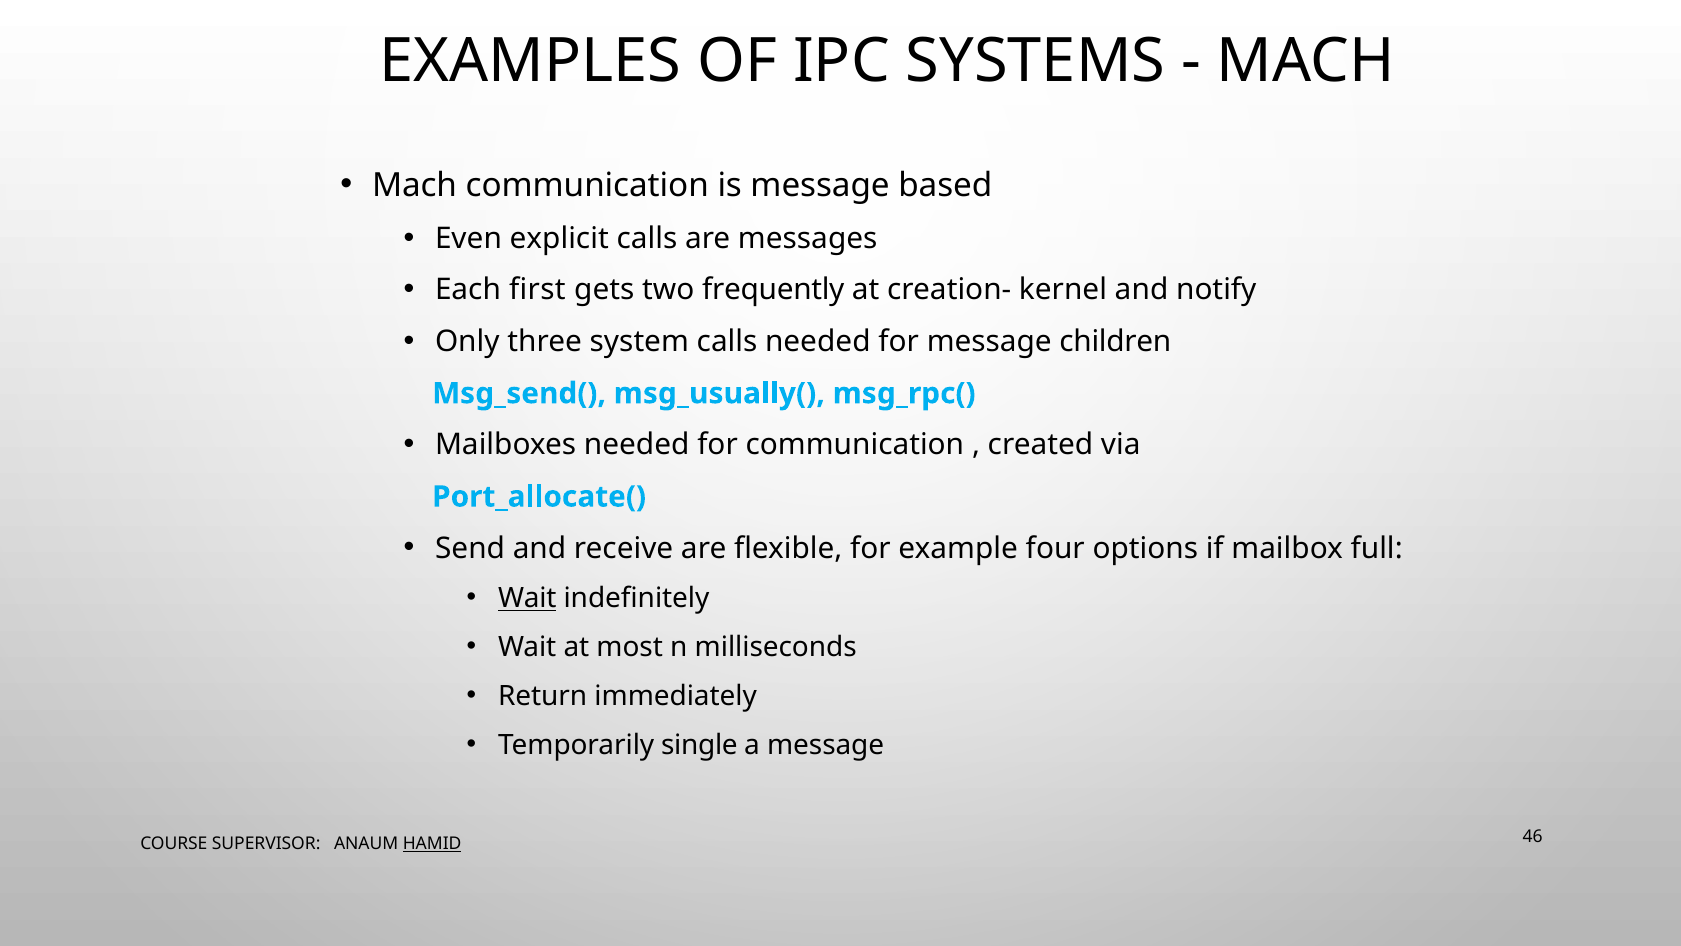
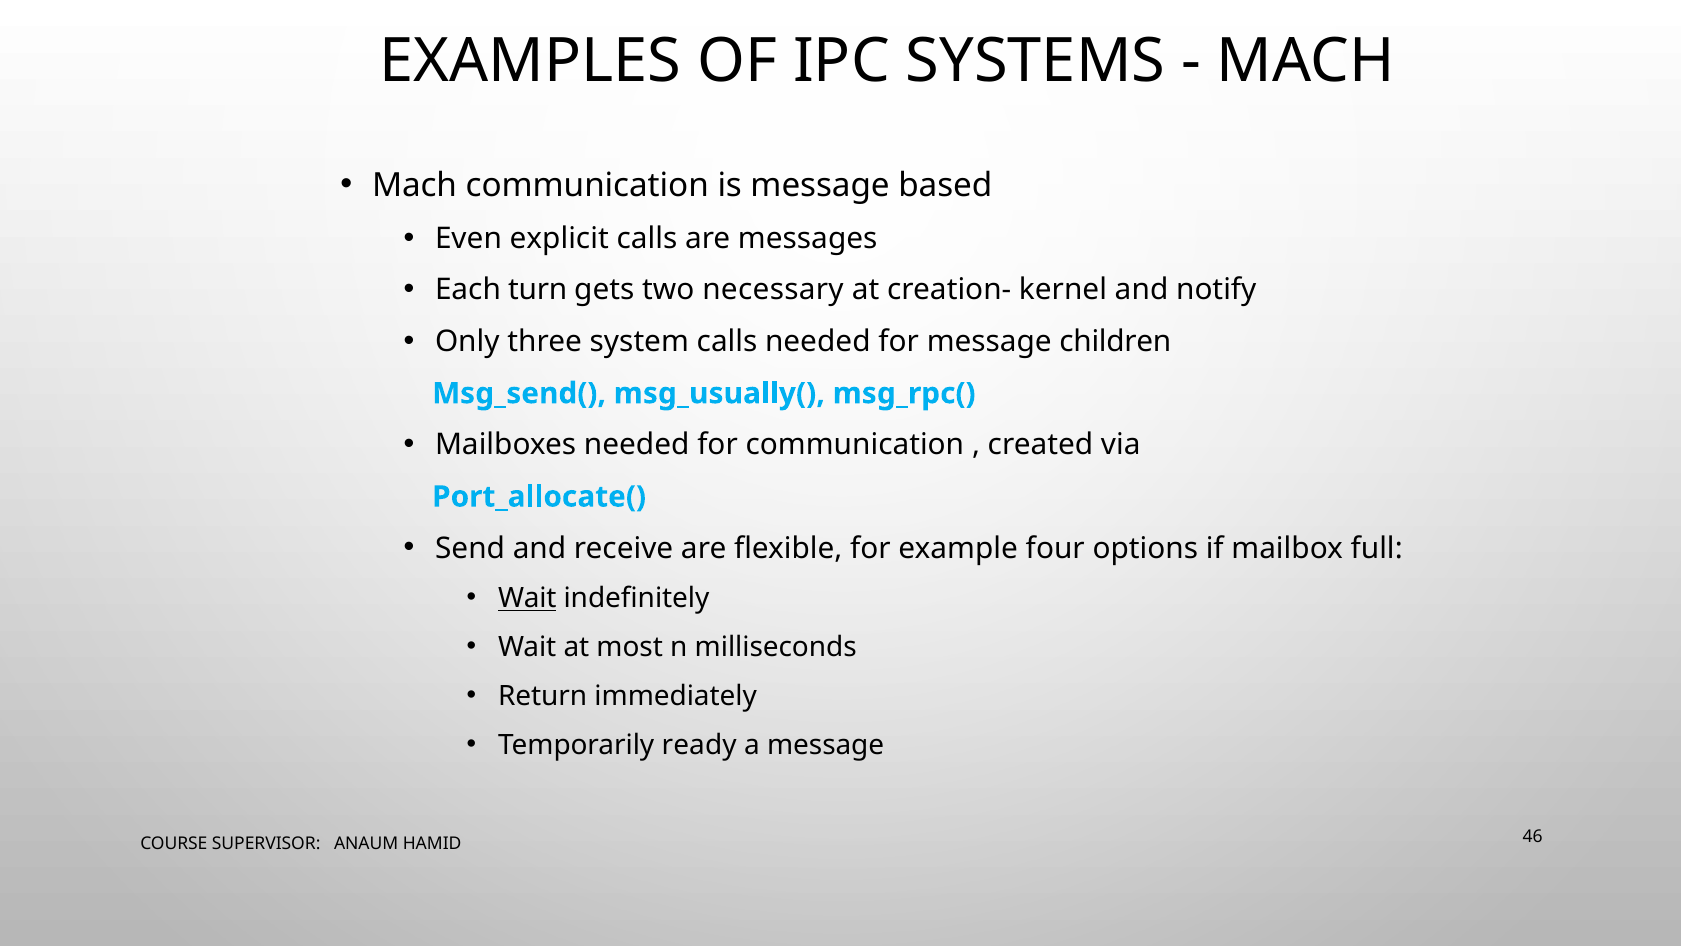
first: first -> turn (538, 290)
frequently: frequently -> necessary (773, 290)
single: single -> ready (699, 745)
HAMID underline: present -> none (432, 843)
